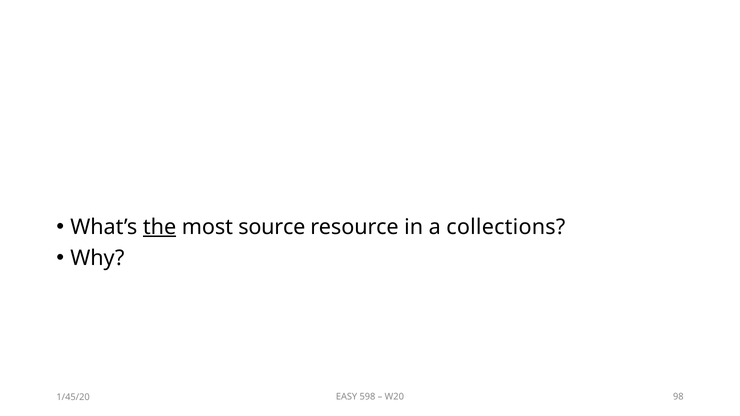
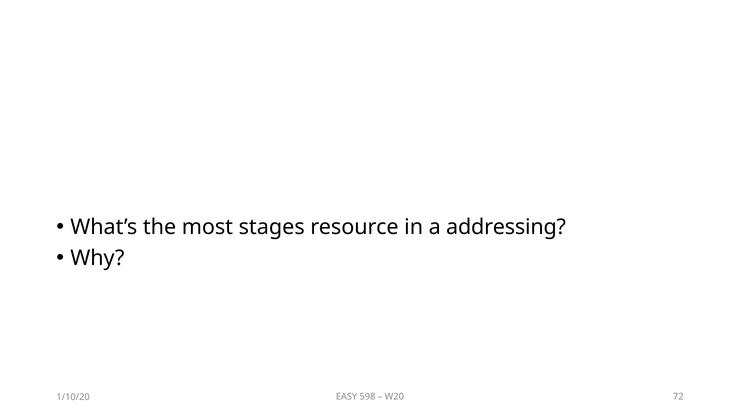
the underline: present -> none (160, 227)
source: source -> stages (272, 227)
collections: collections -> addressing (506, 227)
98: 98 -> 72 (678, 397)
1/45/20: 1/45/20 -> 1/10/20 (73, 398)
